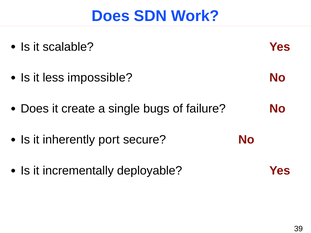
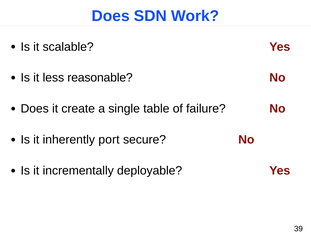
impossible: impossible -> reasonable (100, 78)
bugs: bugs -> table (156, 109)
